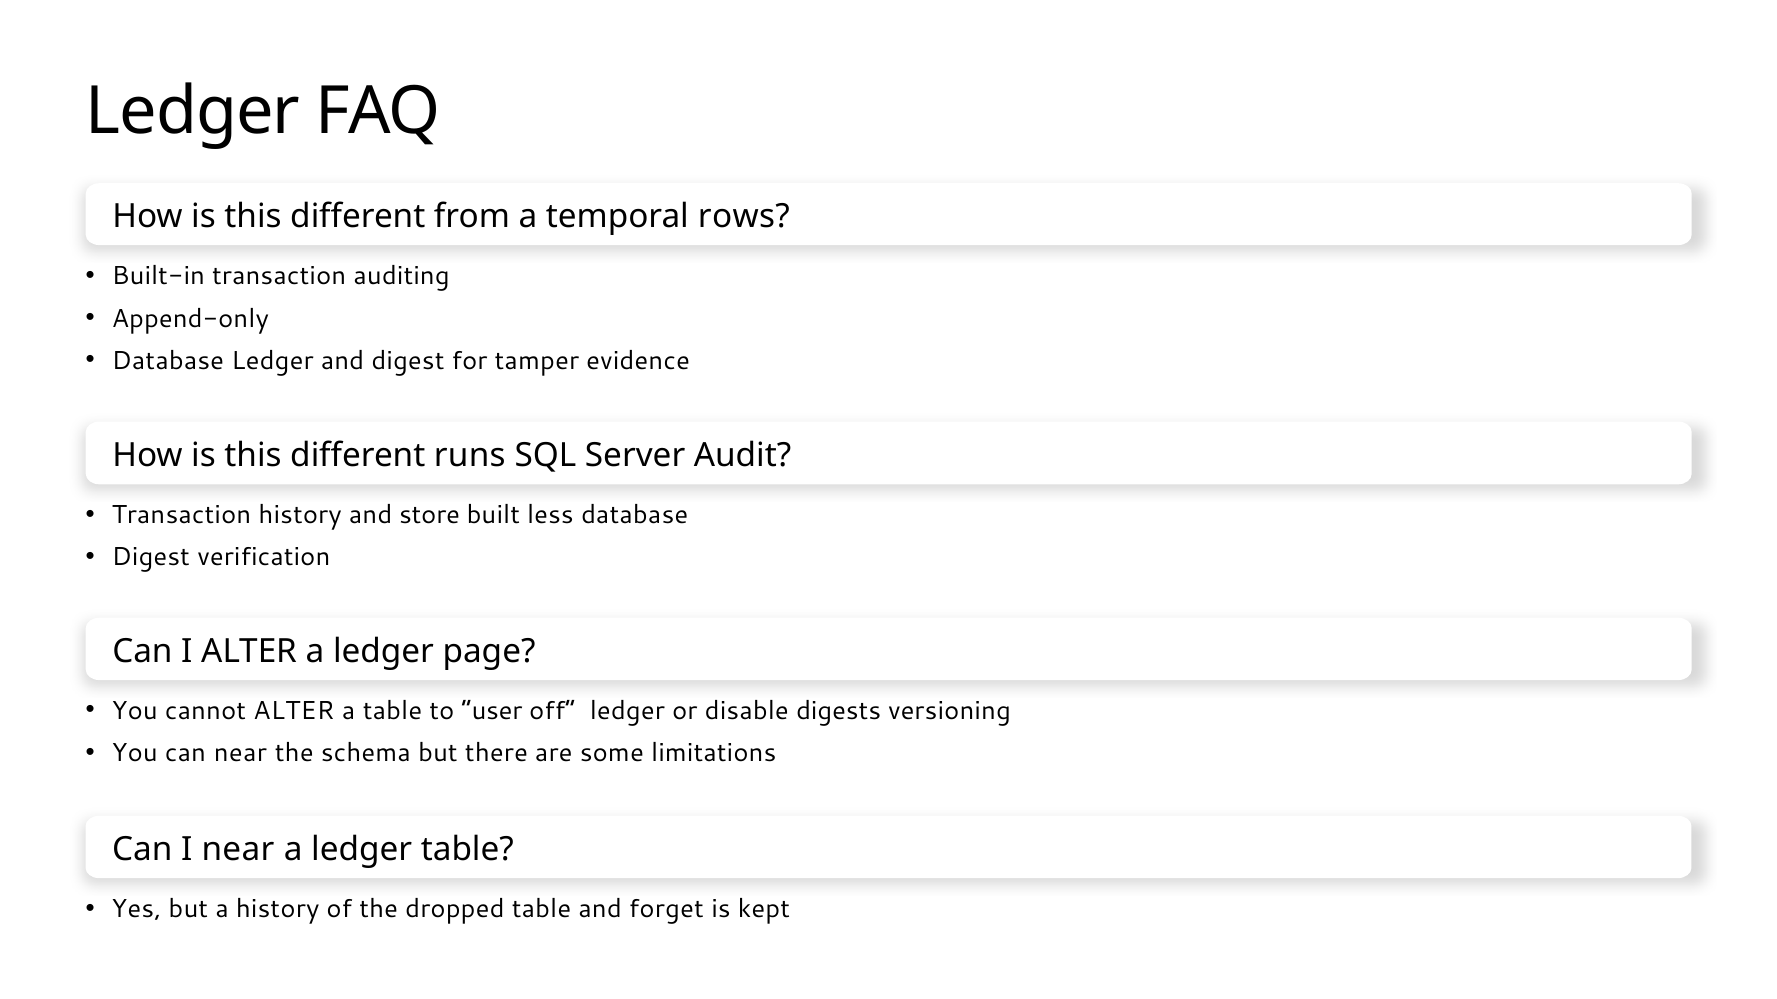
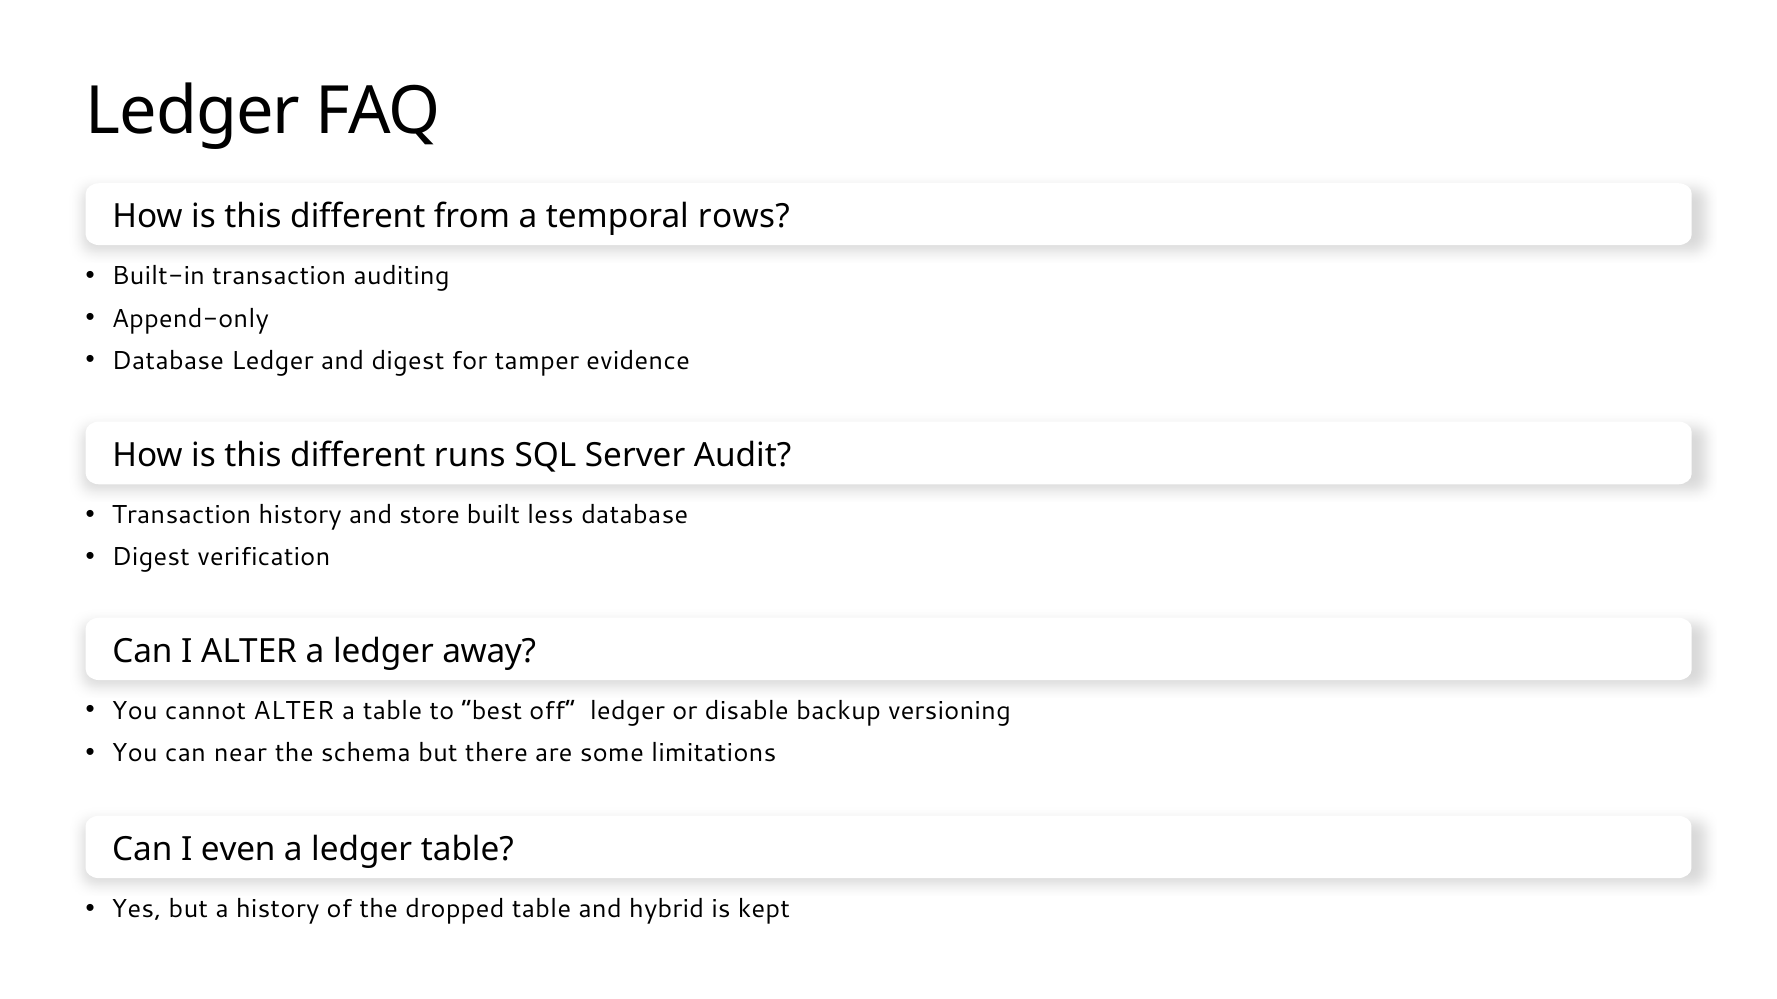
page: page -> away (489, 652)
user: user -> best (492, 711)
digests: digests -> backup (838, 711)
I near: near -> even (238, 850)
forget: forget -> hybrid (667, 909)
